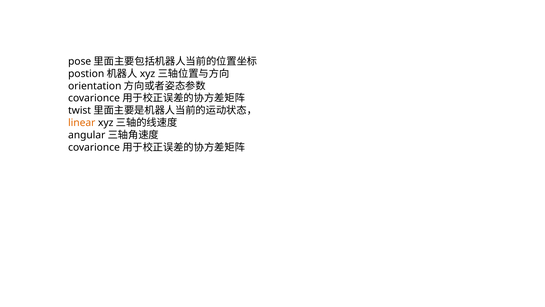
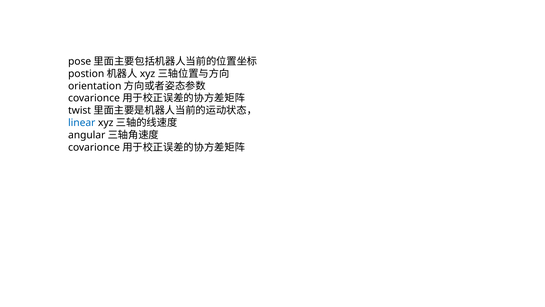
linear colour: orange -> blue (82, 123)
